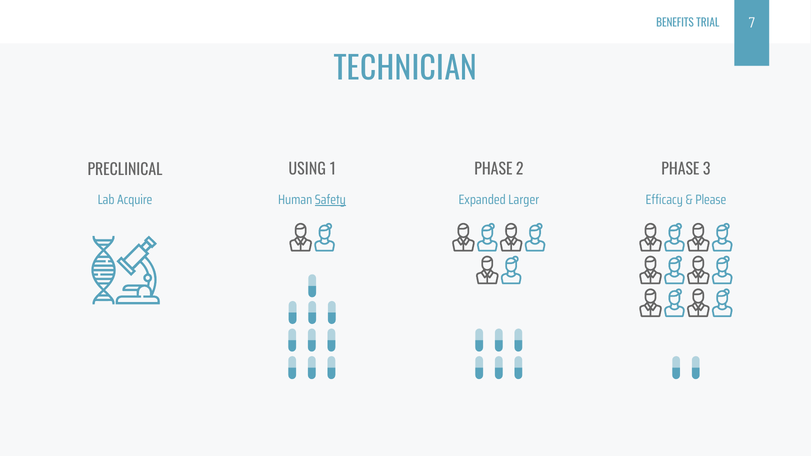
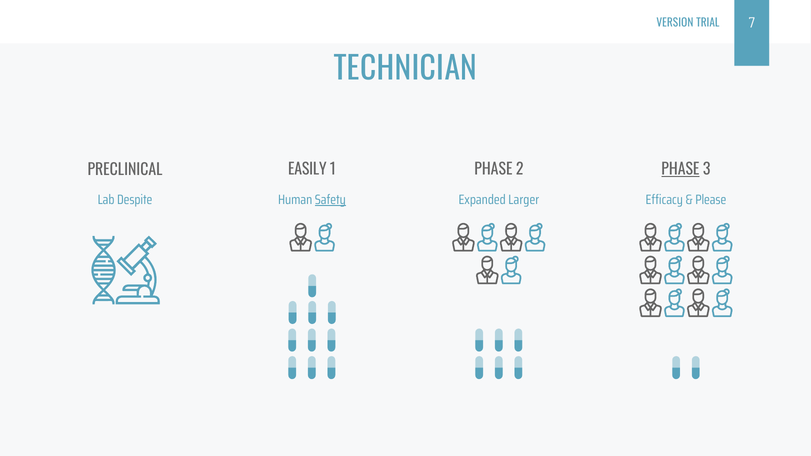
BENEFITS: BENEFITS -> VERSION (675, 23)
USING: USING -> EASILY (307, 170)
PHASE underline: none -> present (680, 170)
Acquire: Acquire -> Despite (135, 200)
